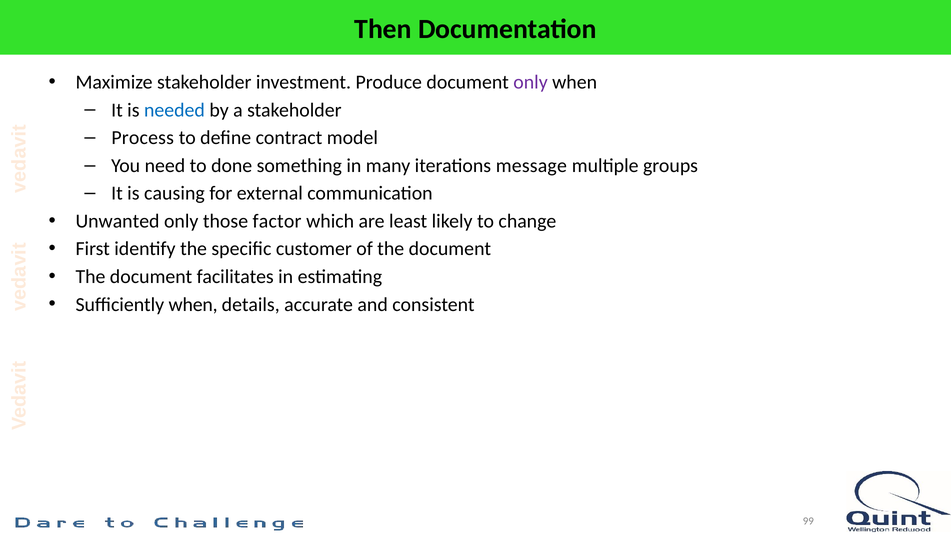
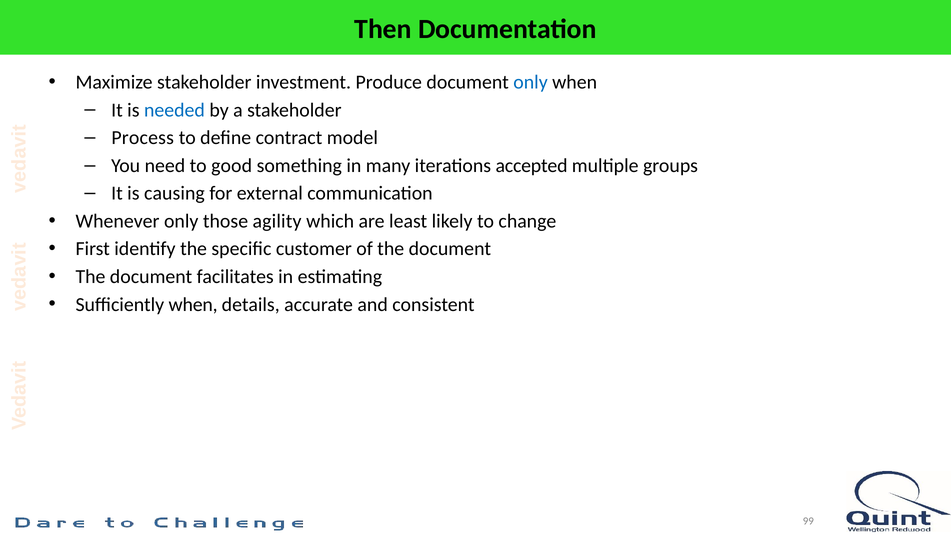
only colour: purple -> blue (531, 82)
done: done -> good (232, 166)
message: message -> accepted (532, 166)
Unwanted: Unwanted -> Whenever (117, 221)
factor: factor -> agility (277, 221)
